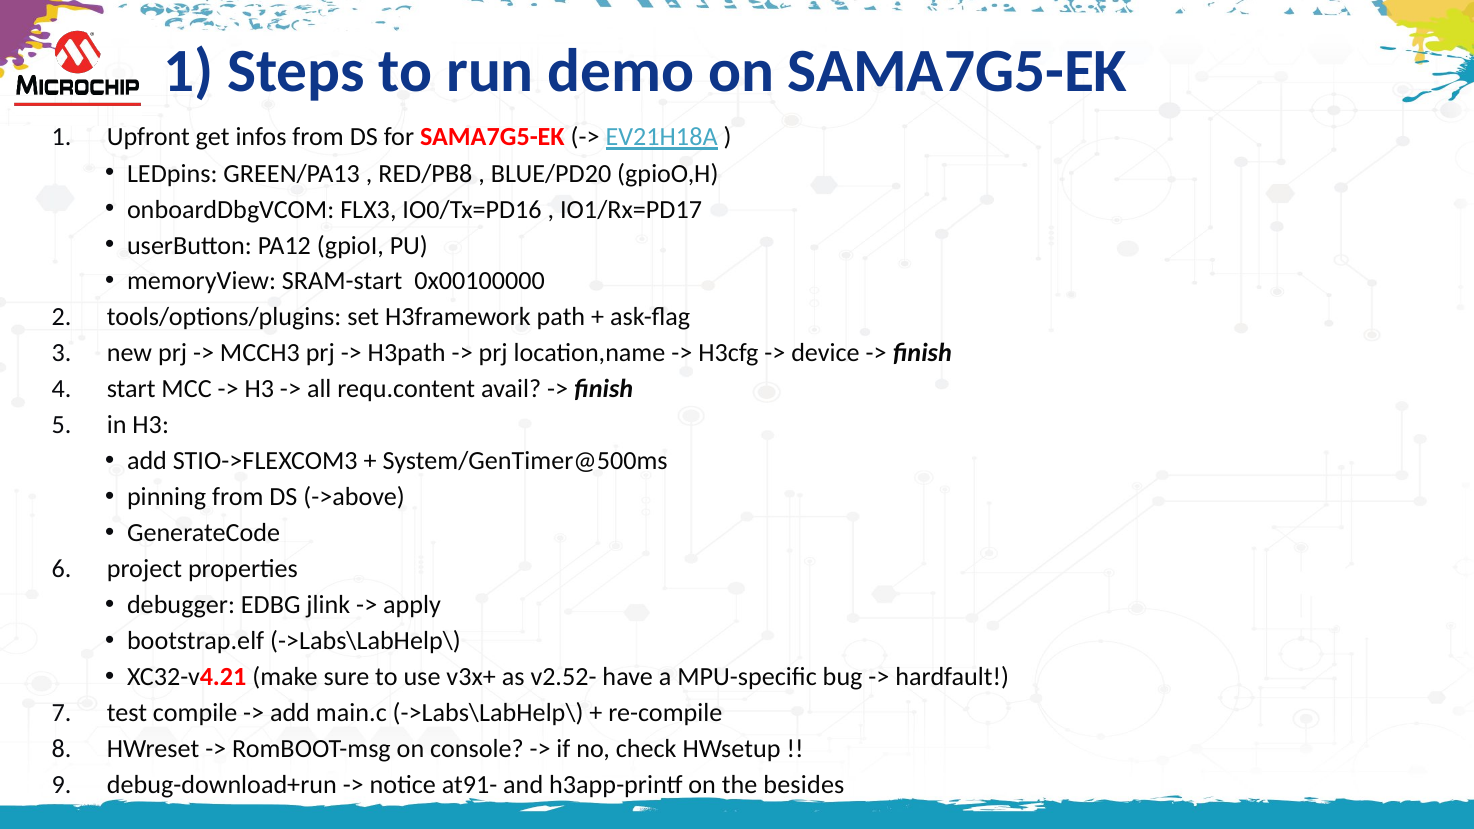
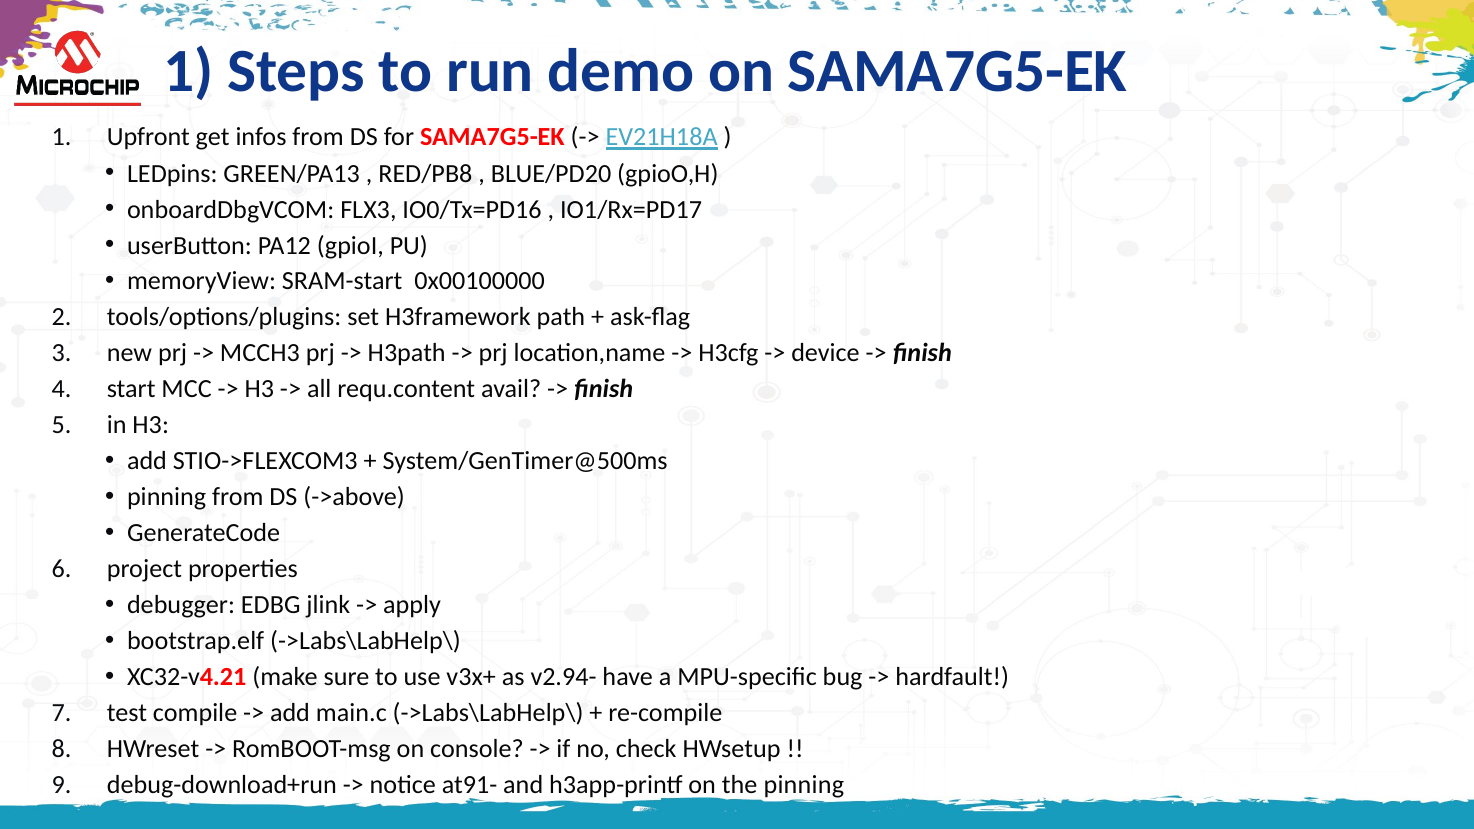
v2.52-: v2.52- -> v2.94- (564, 677)
the besides: besides -> pinning (804, 785)
